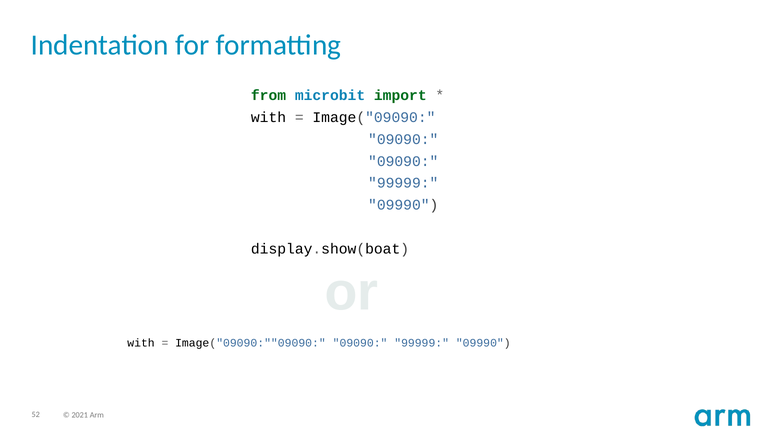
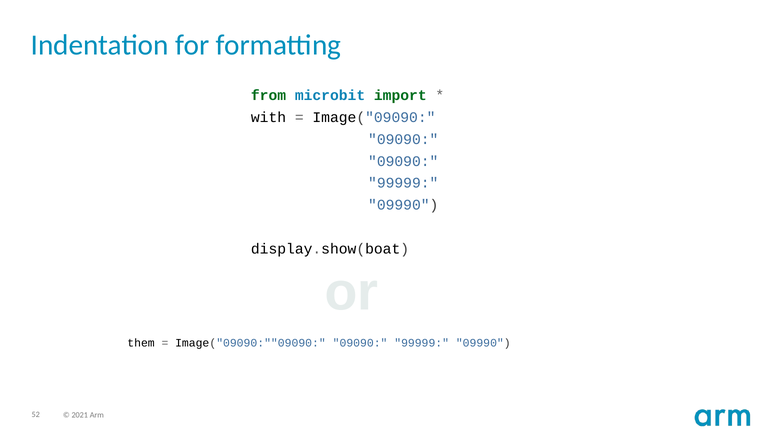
with: with -> them (141, 343)
